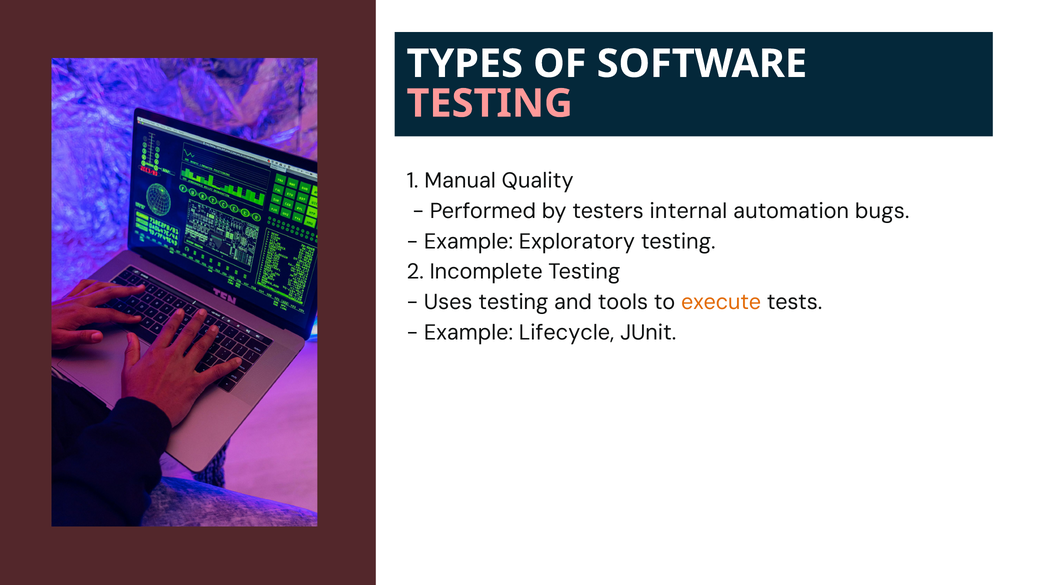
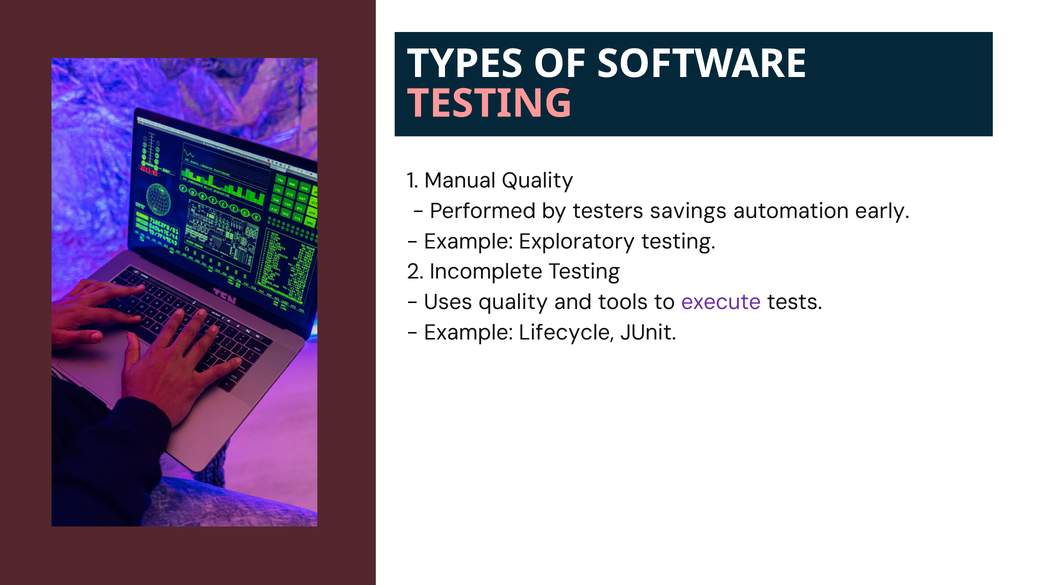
internal: internal -> savings (688, 211)
bugs: bugs -> early (882, 211)
Uses testing: testing -> quality (513, 302)
execute colour: orange -> purple (721, 302)
